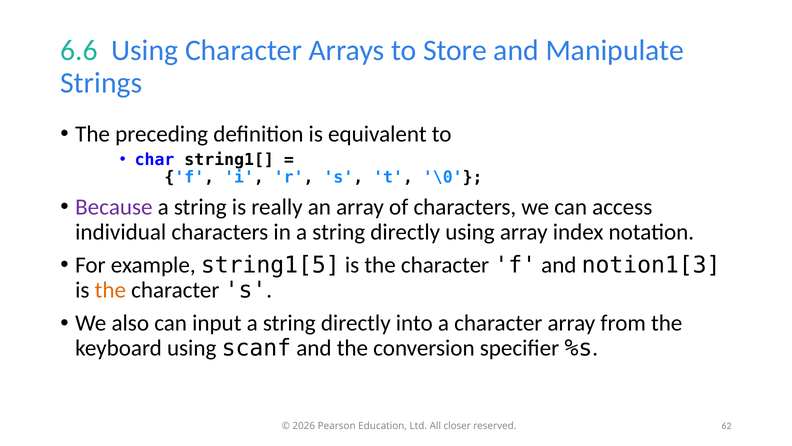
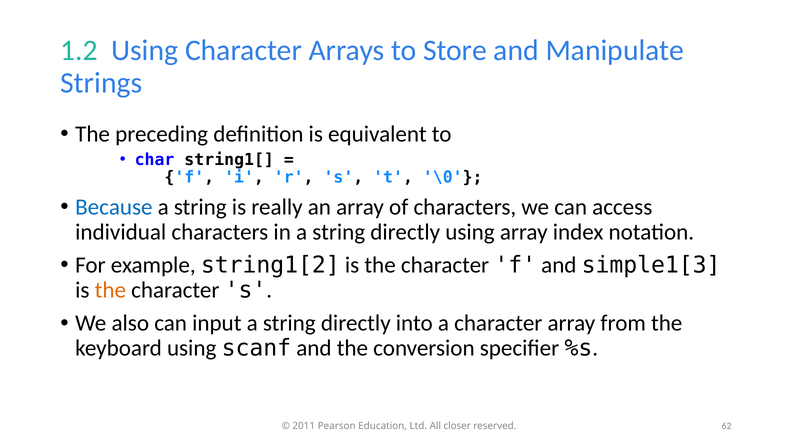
6.6: 6.6 -> 1.2 (79, 51)
Because colour: purple -> blue (114, 207)
string1[5: string1[5 -> string1[2 (270, 265)
notion1[3: notion1[3 -> simple1[3 (651, 265)
2026: 2026 -> 2011 (304, 425)
